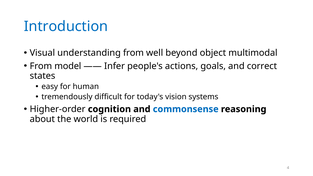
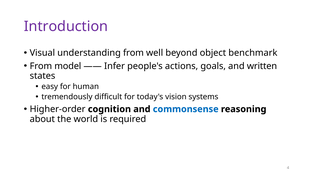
Introduction colour: blue -> purple (66, 26)
multimodal: multimodal -> benchmark (253, 53)
correct: correct -> written (262, 66)
